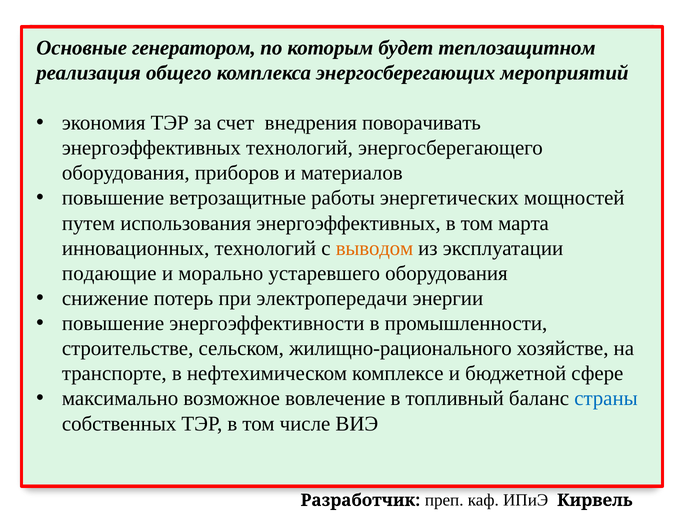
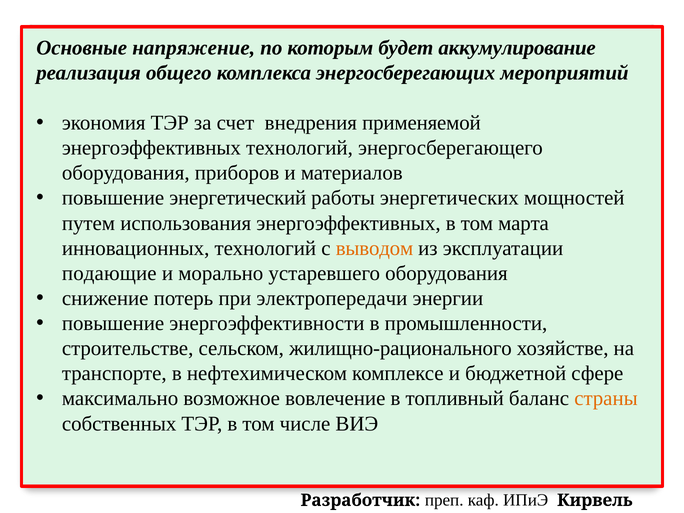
генератором: генератором -> напряжение (194, 48)
теплозащитном: теплозащитном -> аккумулирование (517, 48)
поворачивать: поворачивать -> применяемой (421, 123)
ветрозащитные: ветрозащитные -> энергетический (238, 198)
страны colour: blue -> orange (606, 399)
